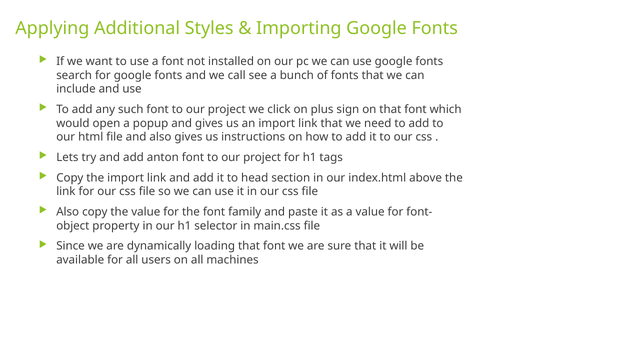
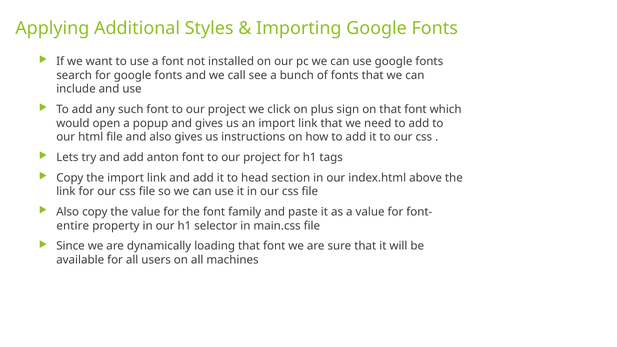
object: object -> entire (73, 226)
